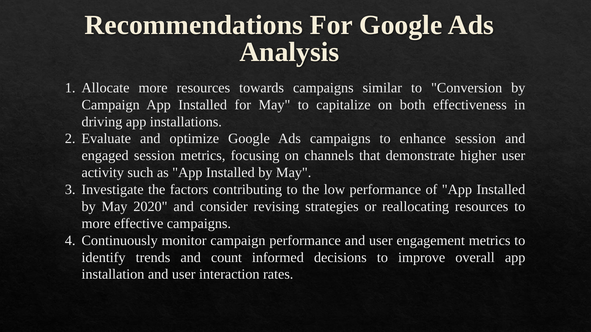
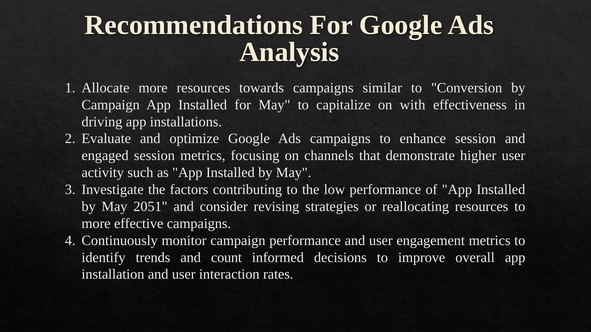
both: both -> with (413, 105)
2020: 2020 -> 2051 (150, 207)
